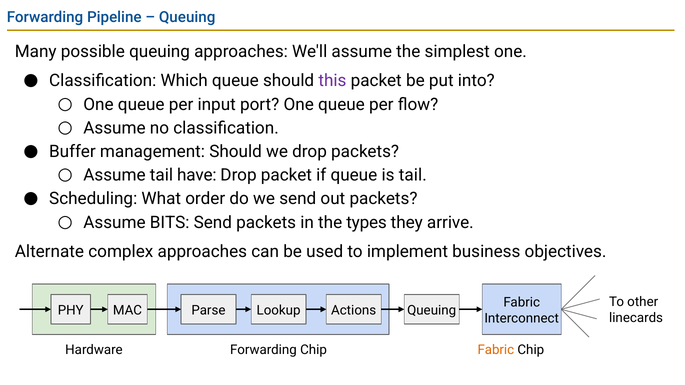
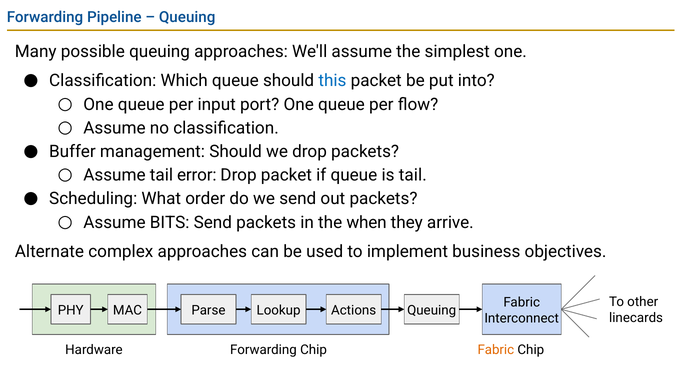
this colour: purple -> blue (332, 81)
have: have -> error (197, 175)
types: types -> when (367, 223)
